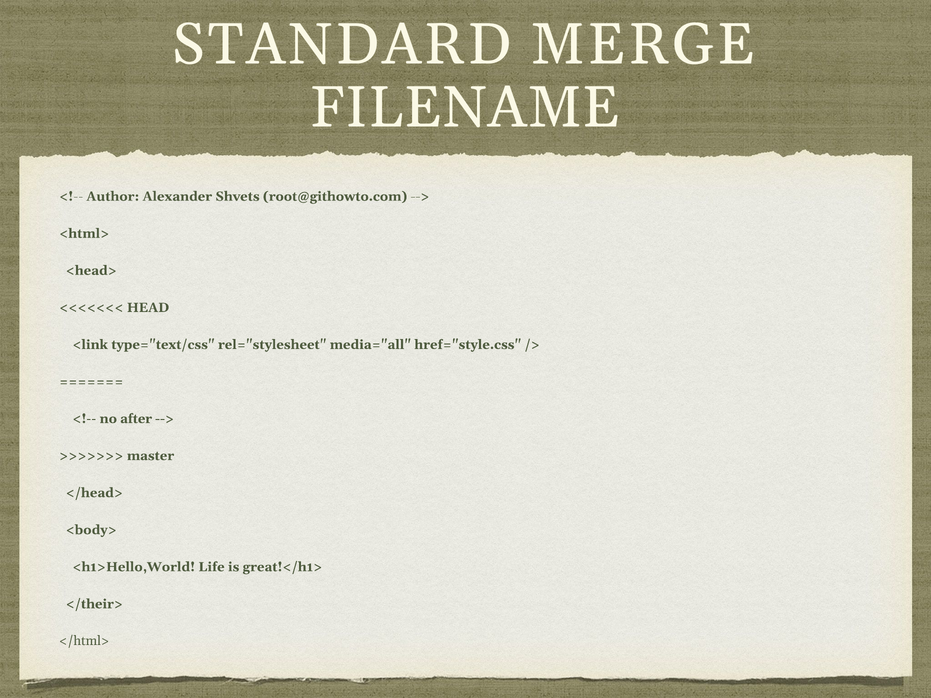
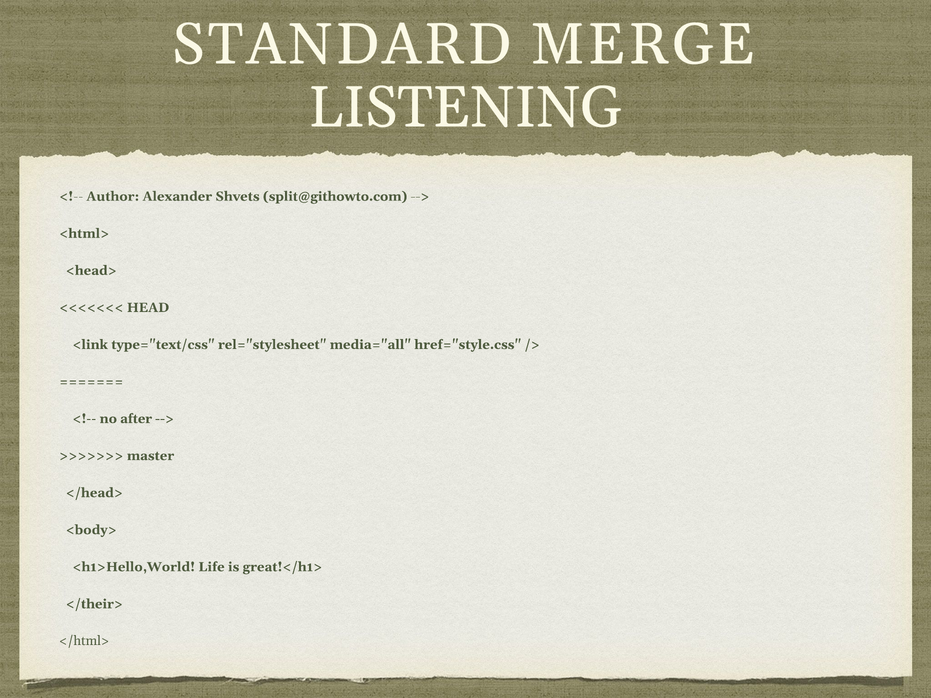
FILENAME: FILENAME -> LISTENING (466, 107)
root@githowto.com: root@githowto.com -> split@githowto.com (335, 196)
